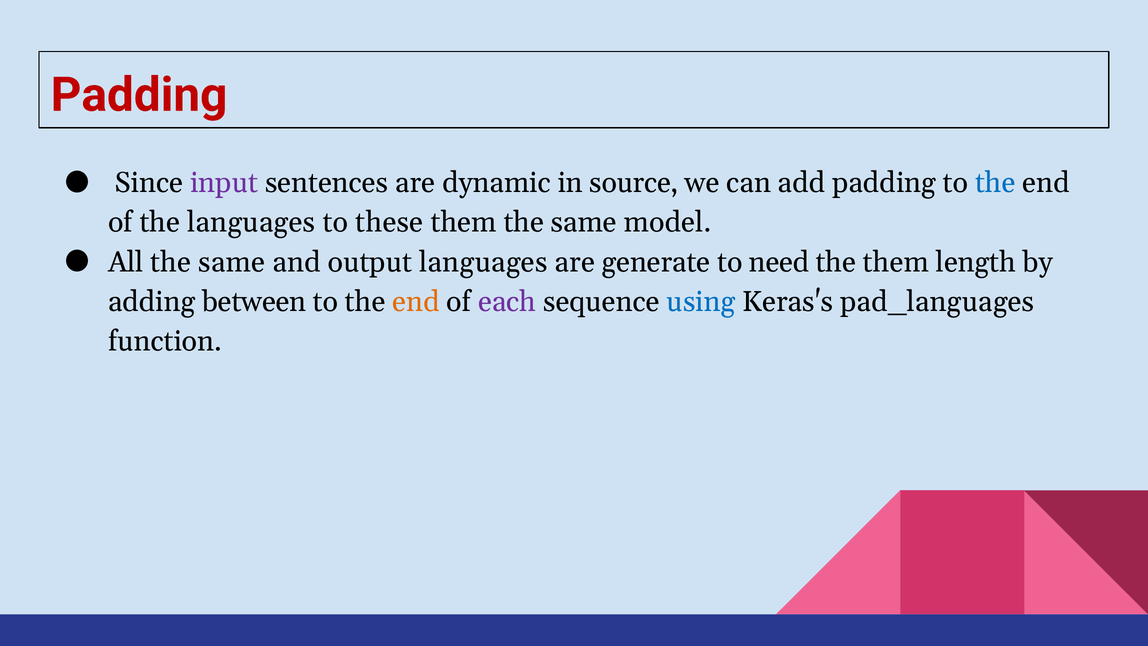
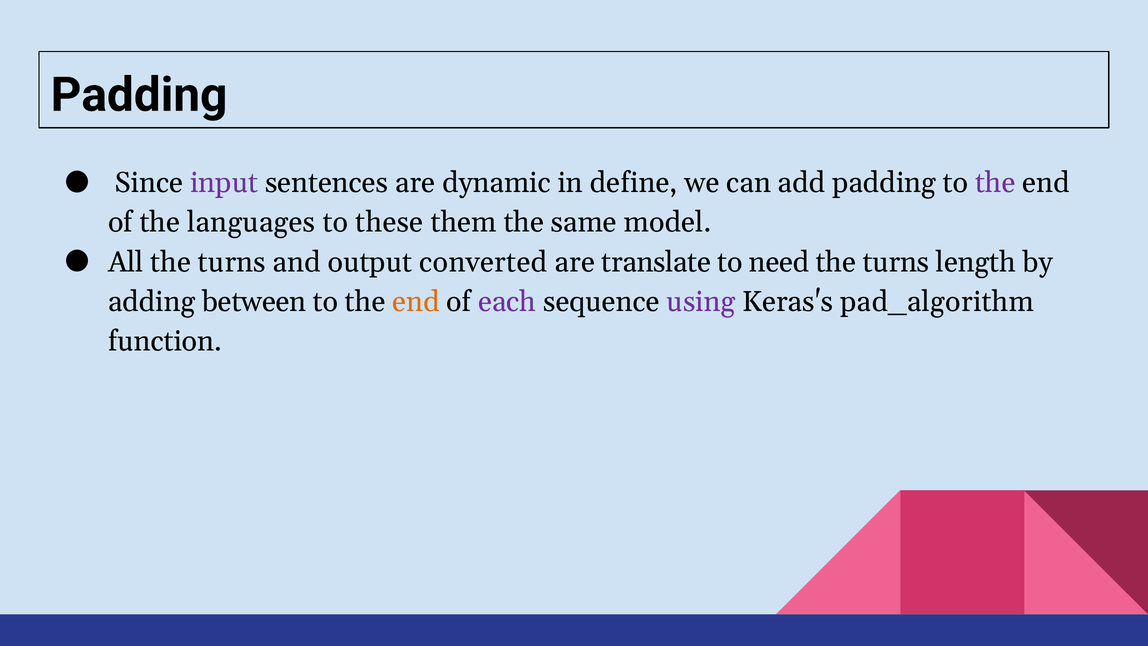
Padding colour: red -> black (139, 95)
source: source -> define (634, 183)
the colour: blue -> purple (995, 183)
All the same: same -> turns (232, 262)
output languages: languages -> converted (483, 262)
generate: generate -> translate (656, 262)
them: them -> turns (896, 262)
using colour: blue -> purple (701, 302)
pad_languages: pad_languages -> pad_algorithm (937, 302)
